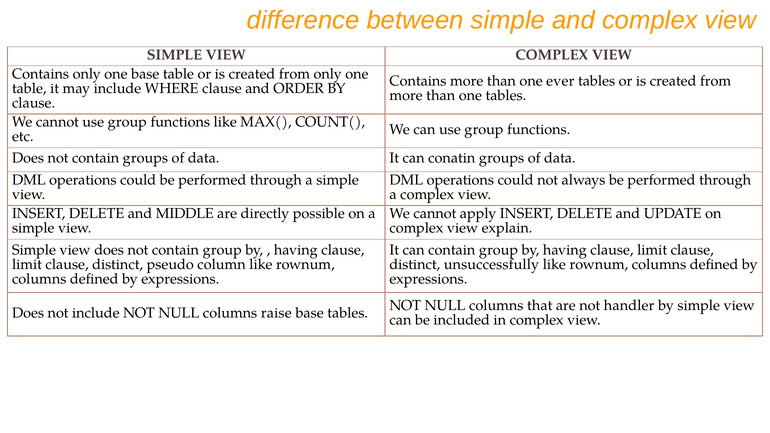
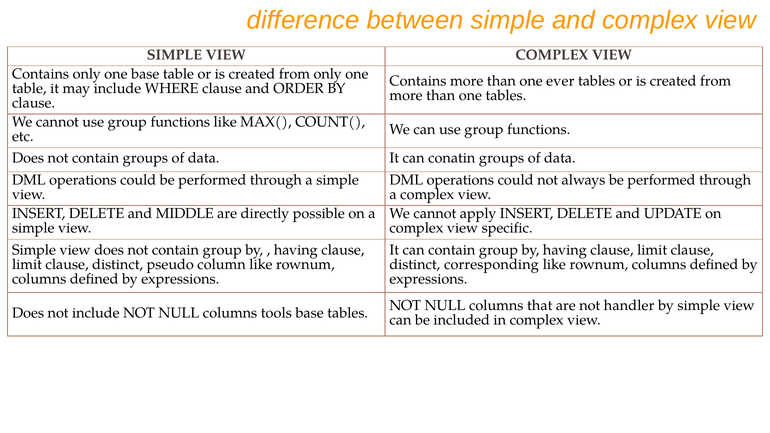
explain: explain -> specific (507, 228)
unsuccessfully: unsuccessfully -> corresponding (491, 264)
raise: raise -> tools (276, 313)
